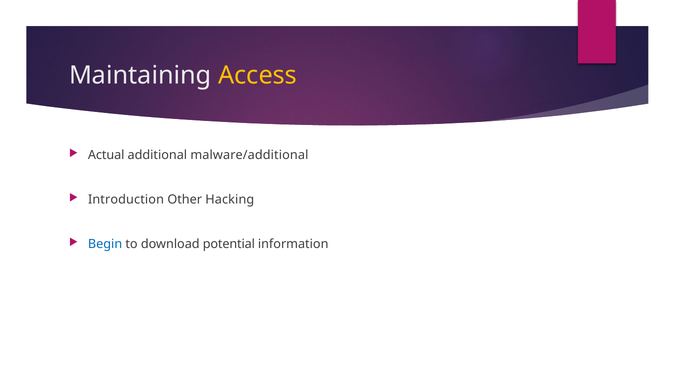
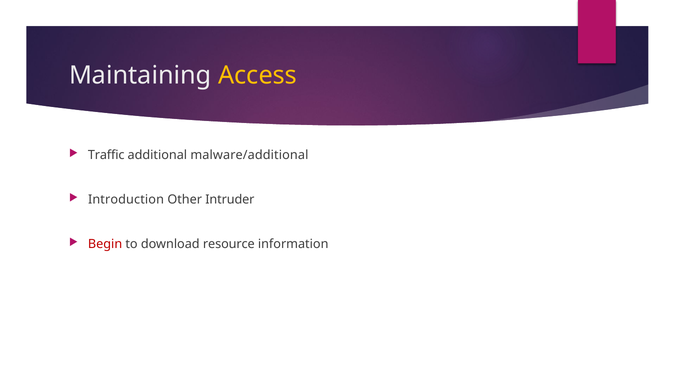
Actual: Actual -> Traffic (106, 155)
Hacking: Hacking -> Intruder (230, 200)
Begin colour: blue -> red (105, 244)
potential: potential -> resource (229, 244)
